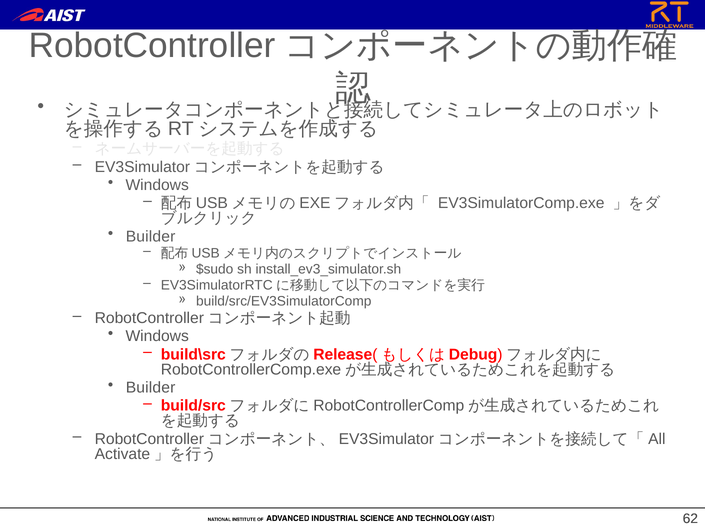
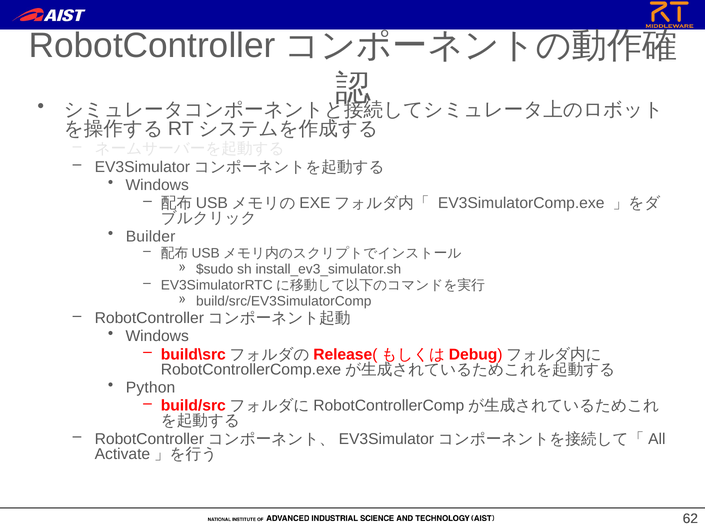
Builder: Builder -> Python (151, 388)
